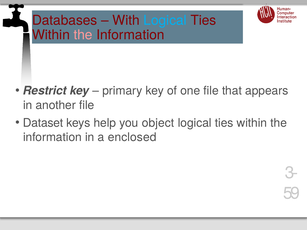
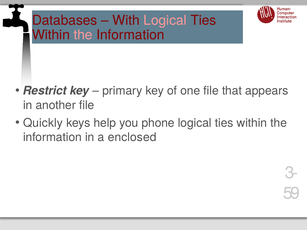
Logical colour: light blue -> pink (165, 20)
Dataset: Dataset -> Quickly (43, 123)
object: object -> phone (158, 123)
